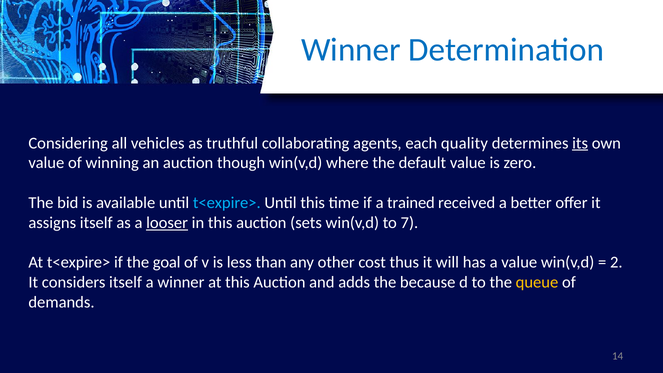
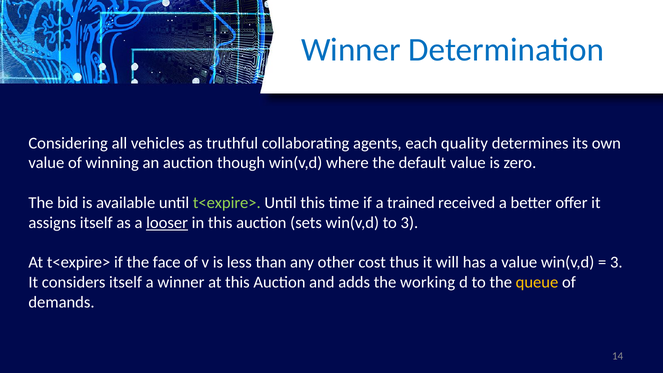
its underline: present -> none (580, 143)
t<expire> colour: light blue -> light green (227, 203)
to 7: 7 -> 3 (409, 223)
goal: goal -> face (167, 262)
2: 2 -> 3 (616, 262)
because: because -> working (428, 282)
